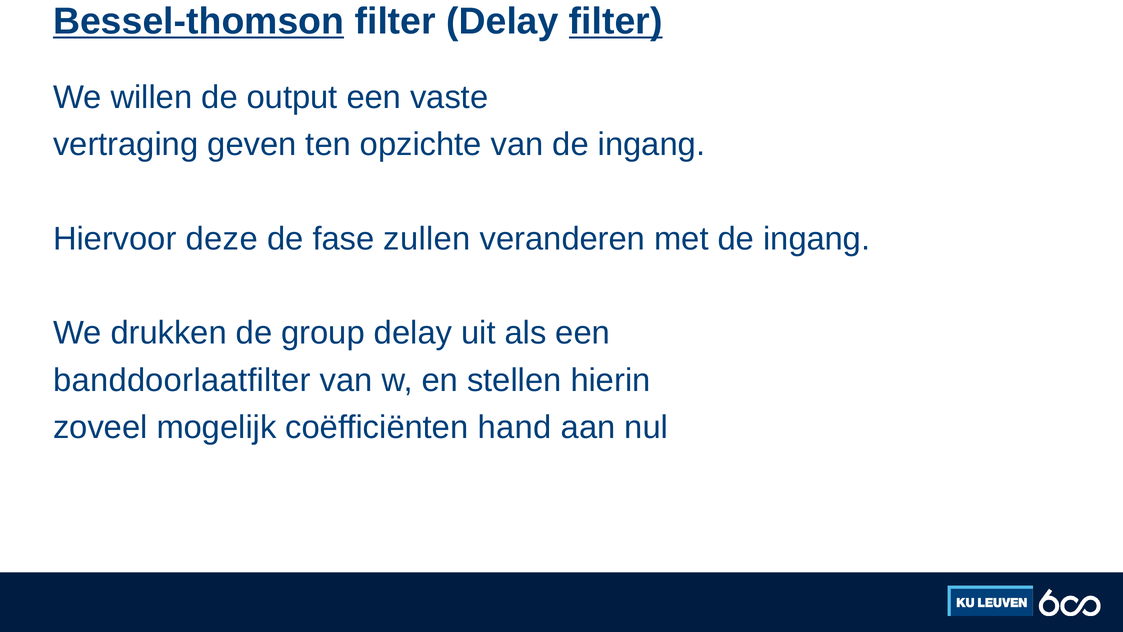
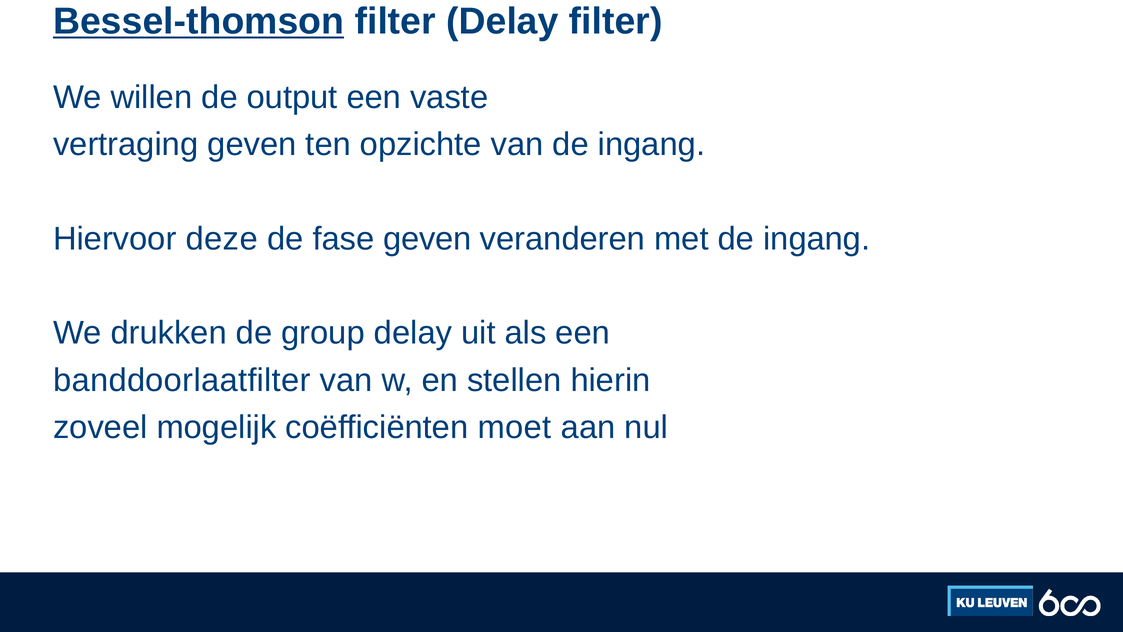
filter underline: present -> none (616, 21)
fase zullen: zullen -> geven (427, 239)
hand: hand -> moet (514, 427)
